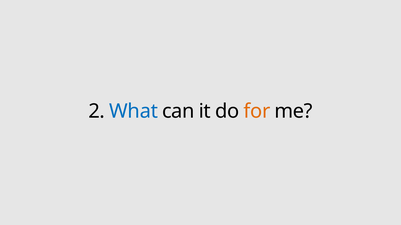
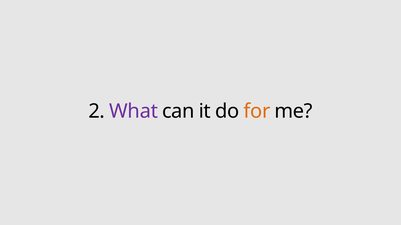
What colour: blue -> purple (134, 112)
